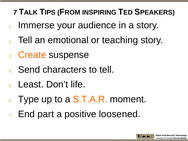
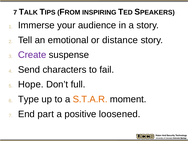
teaching: teaching -> distance (120, 40)
Create colour: orange -> purple (32, 55)
to tell: tell -> fail (107, 70)
Least: Least -> Hope (31, 84)
life: life -> full (78, 84)
